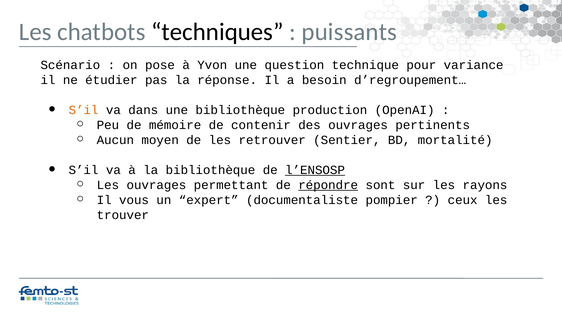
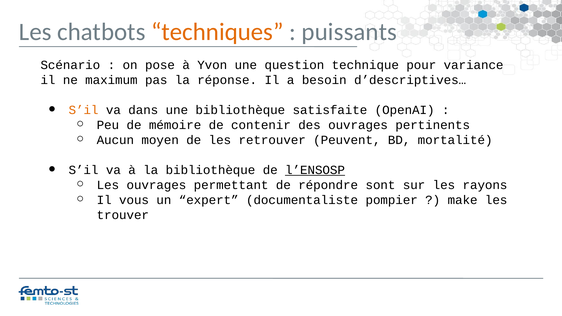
techniques colour: black -> orange (217, 32)
étudier: étudier -> maximum (111, 80)
d’regroupement…: d’regroupement… -> d’descriptives… (410, 80)
production: production -> satisfaite (330, 110)
Sentier: Sentier -> Peuvent (347, 140)
répondre underline: present -> none (328, 185)
ceux: ceux -> make (463, 200)
